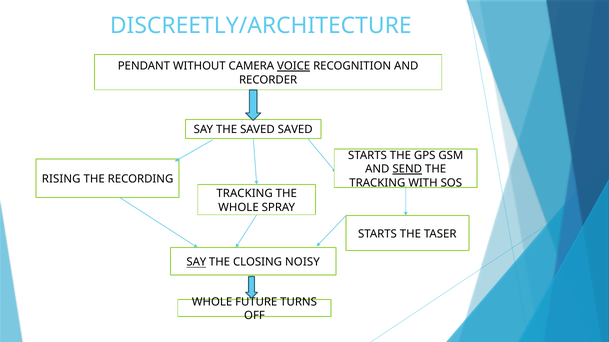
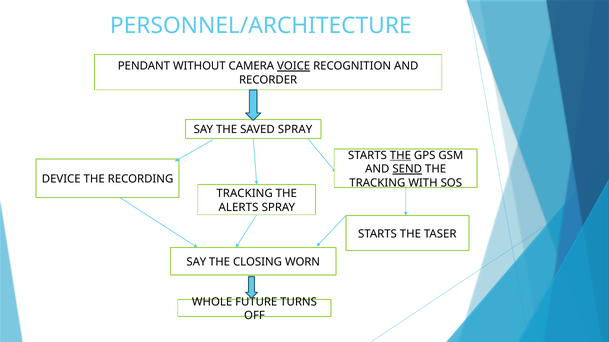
DISCREETLY/ARCHITECTURE: DISCREETLY/ARCHITECTURE -> PERSONNEL/ARCHITECTURE (261, 26)
SAVED SAVED: SAVED -> SPRAY (295, 130)
THE underline: none -> present (400, 156)
RISING: RISING -> DEVICE (61, 179)
WHOLE: WHOLE -> ALERTS (238, 208)
SAY underline: present -> none (196, 263)
NOISY: NOISY -> WORN (303, 263)
